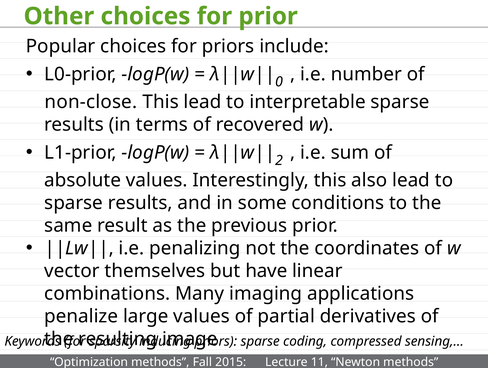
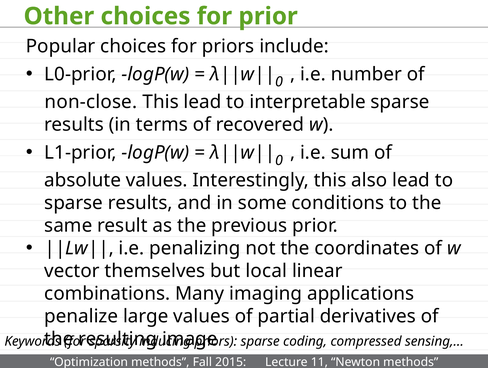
2: 2 -> 0 (279, 160)
have: have -> local (266, 271)
